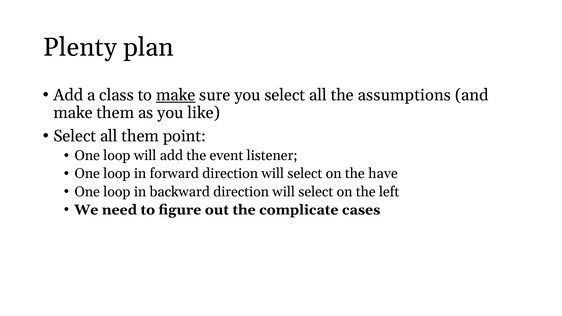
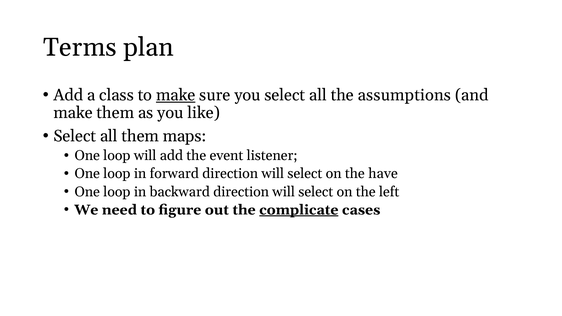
Plenty: Plenty -> Terms (80, 47)
point: point -> maps (185, 136)
complicate underline: none -> present (299, 210)
